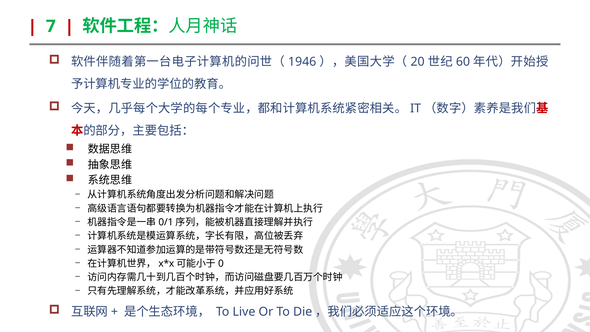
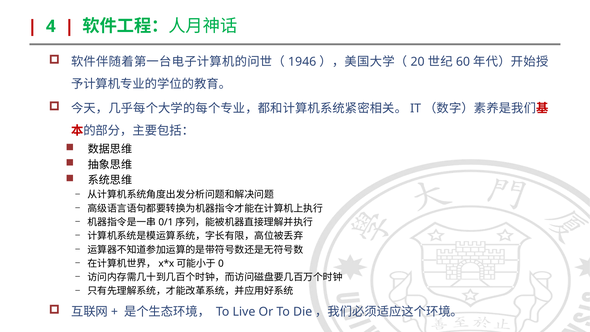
7: 7 -> 4 (51, 26)
